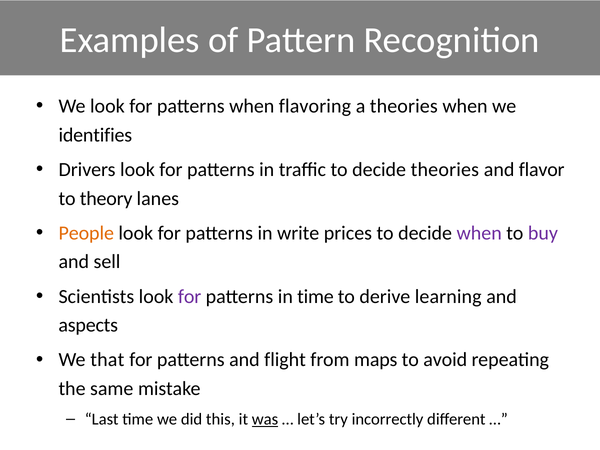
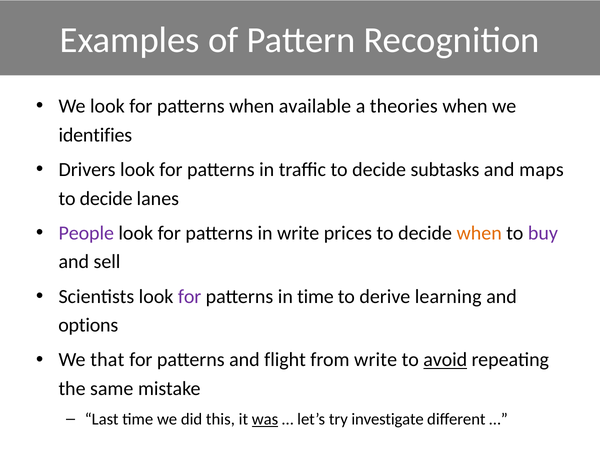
flavoring: flavoring -> available (315, 106)
decide theories: theories -> subtasks (445, 170)
flavor: flavor -> maps (541, 170)
theory: theory -> decide (106, 198)
People colour: orange -> purple (86, 233)
when colour: purple -> orange (479, 233)
aspects: aspects -> options (88, 325)
from maps: maps -> write (376, 360)
avoid underline: none -> present (445, 360)
incorrectly: incorrectly -> investigate (388, 419)
